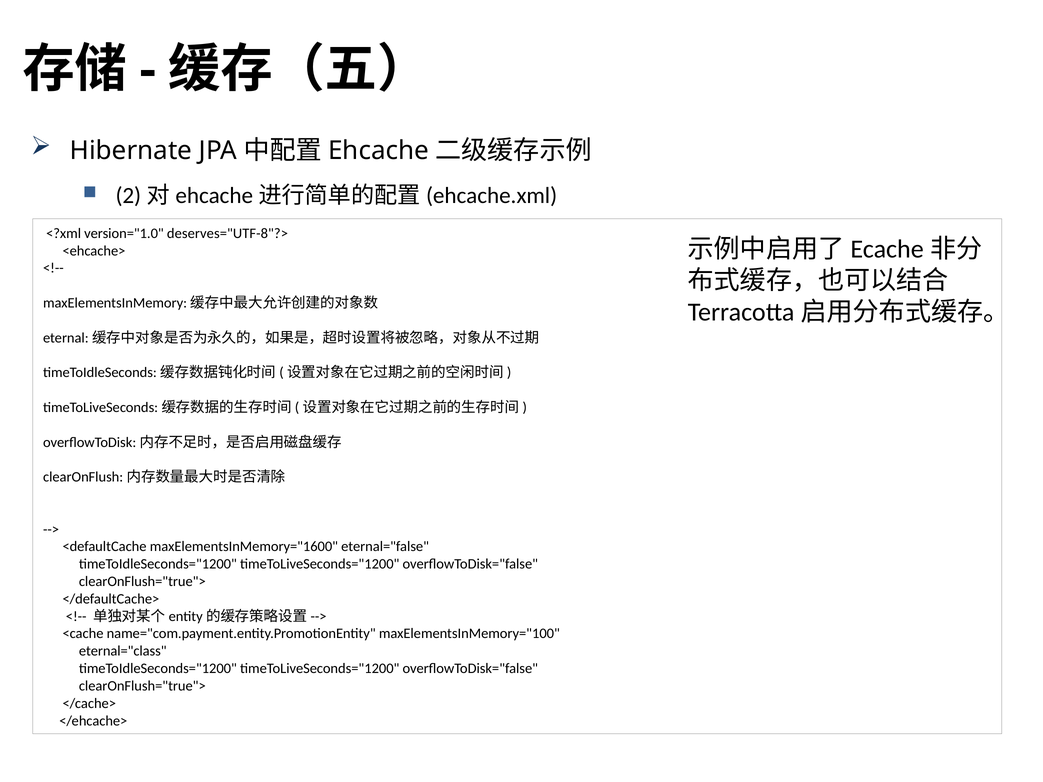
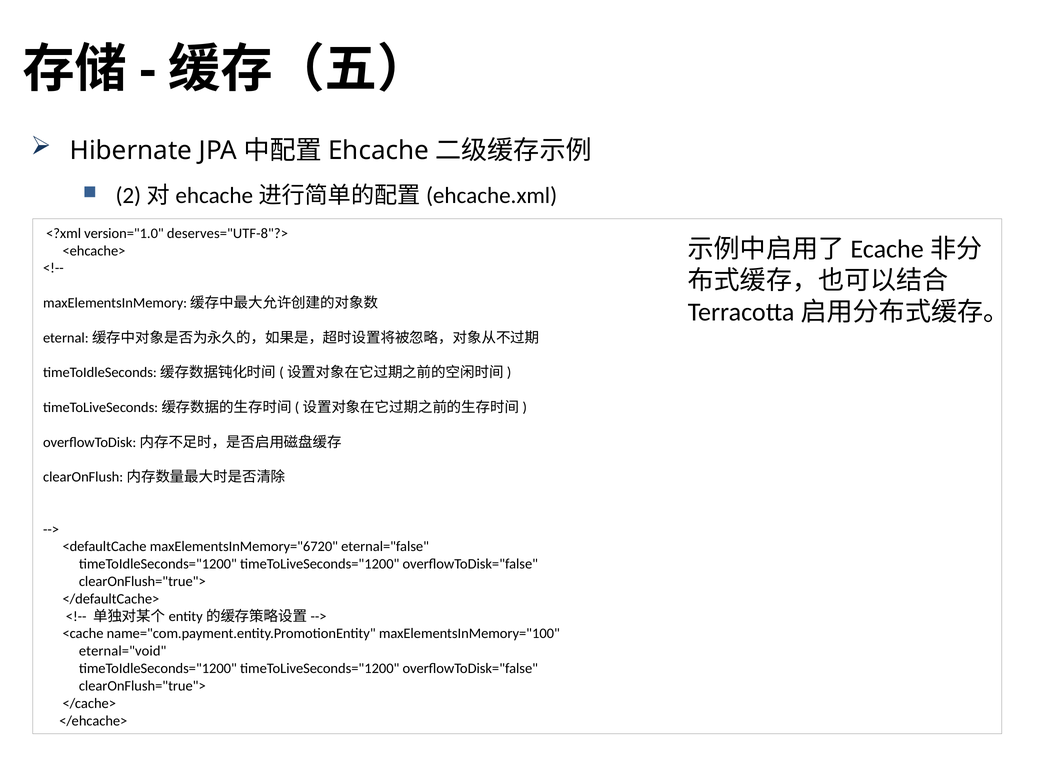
maxElementsInMemory="1600: maxElementsInMemory="1600 -> maxElementsInMemory="6720 (244, 547)
eternal="class: eternal="class -> eternal="void (123, 651)
